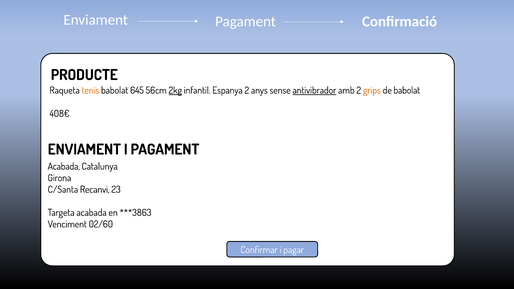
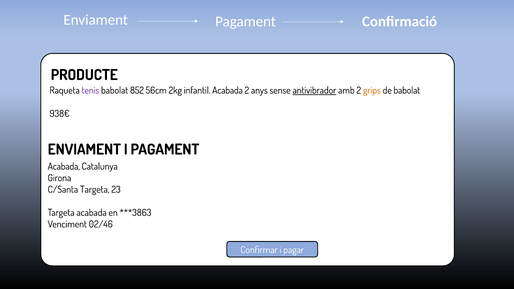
tenis colour: orange -> purple (90, 90)
645: 645 -> 852 (137, 90)
2kg underline: present -> none (175, 90)
infantil Espanya: Espanya -> Acabada (228, 90)
408€: 408€ -> 938€ (60, 114)
C/Santa Recanvi: Recanvi -> Targeta (95, 190)
02/60: 02/60 -> 02/46 (101, 224)
